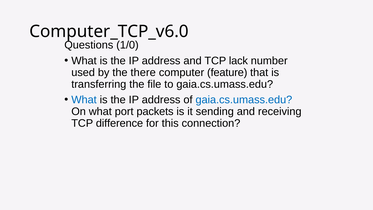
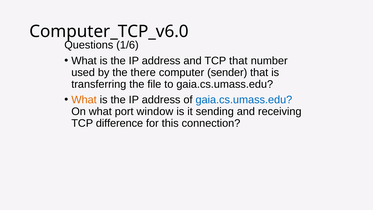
1/0: 1/0 -> 1/6 (127, 45)
TCP lack: lack -> that (238, 61)
feature: feature -> sender (227, 72)
What colour: blue -> orange (84, 100)
packets: packets -> window (155, 111)
